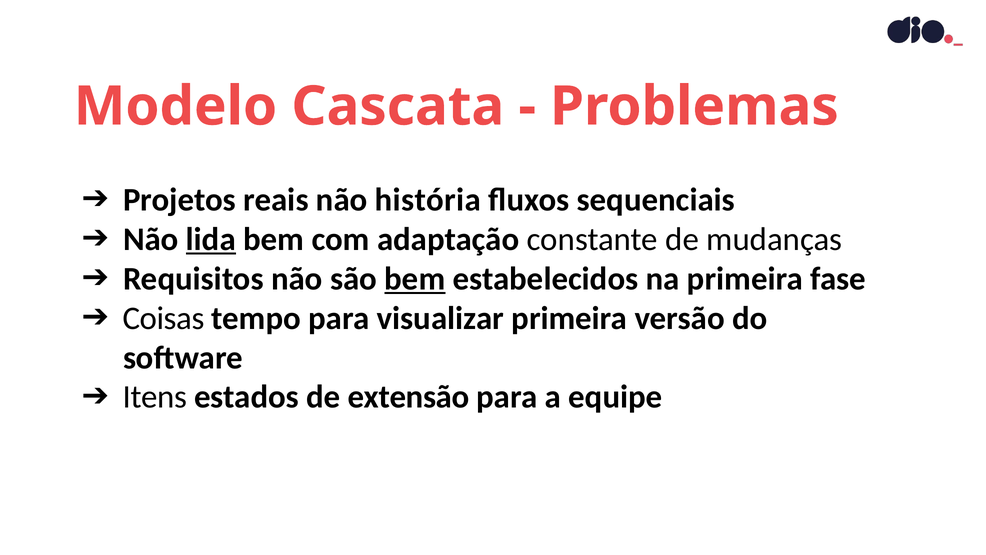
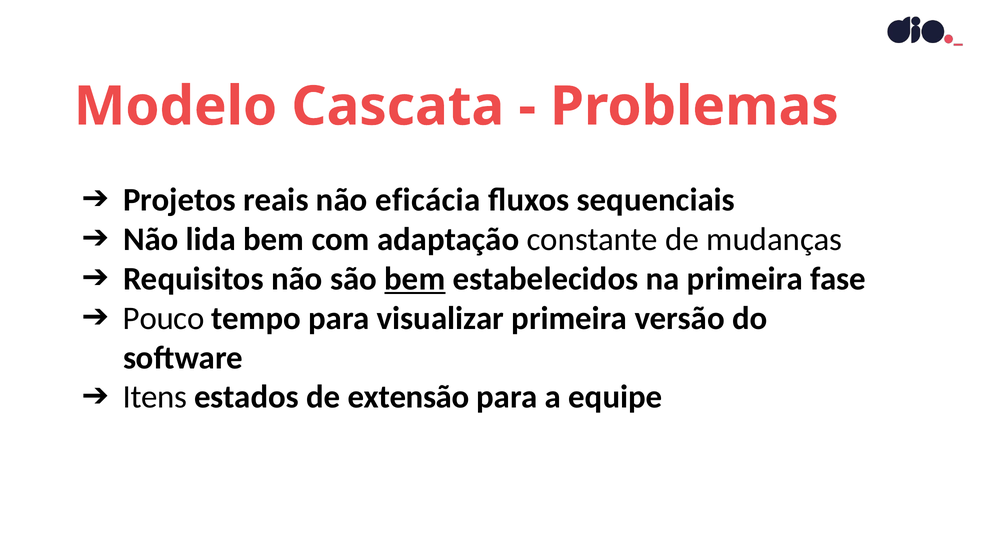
história: história -> eficácia (428, 200)
lida underline: present -> none (211, 239)
Coisas: Coisas -> Pouco (164, 318)
